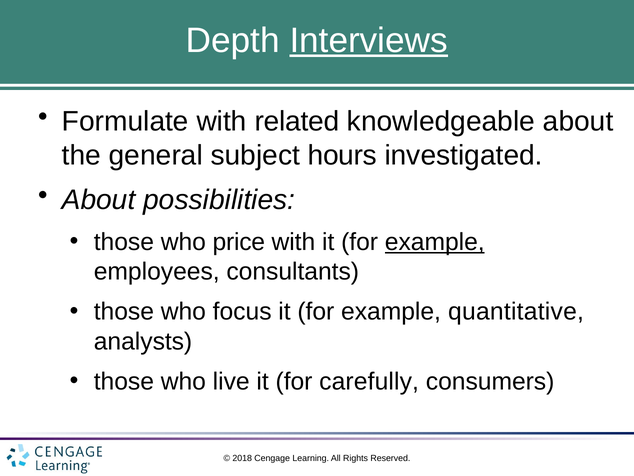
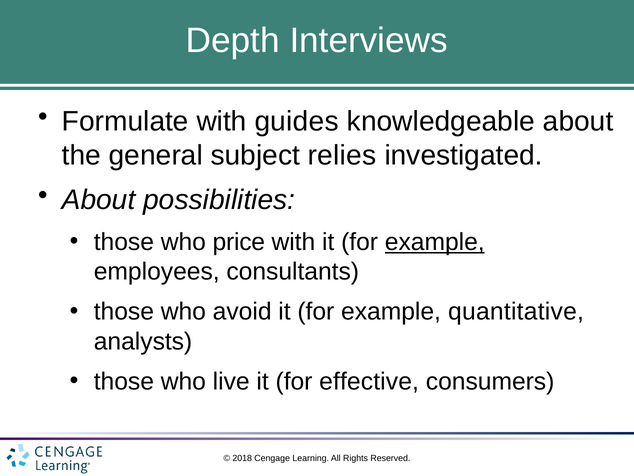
Interviews underline: present -> none (369, 40)
related: related -> guides (297, 121)
hours: hours -> relies (342, 155)
focus: focus -> avoid (242, 311)
carefully: carefully -> effective (369, 381)
